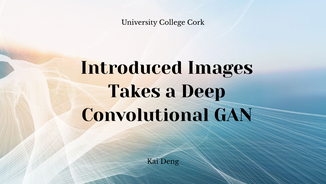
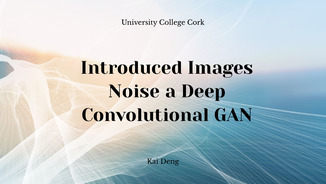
Takes: Takes -> Noise (134, 91)
